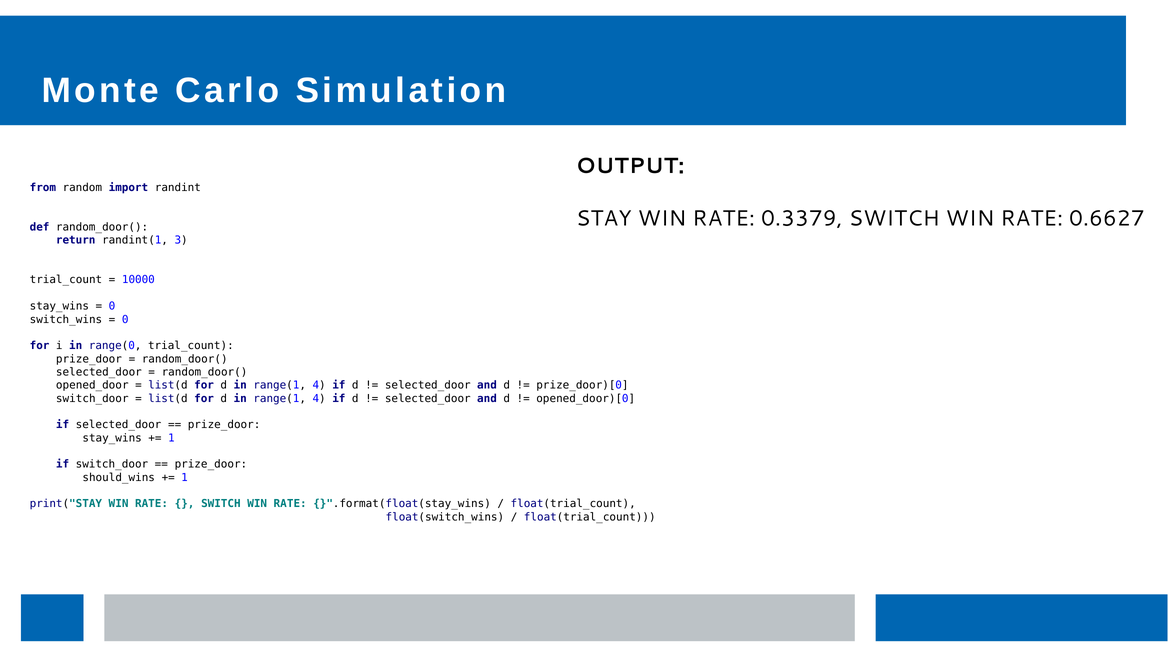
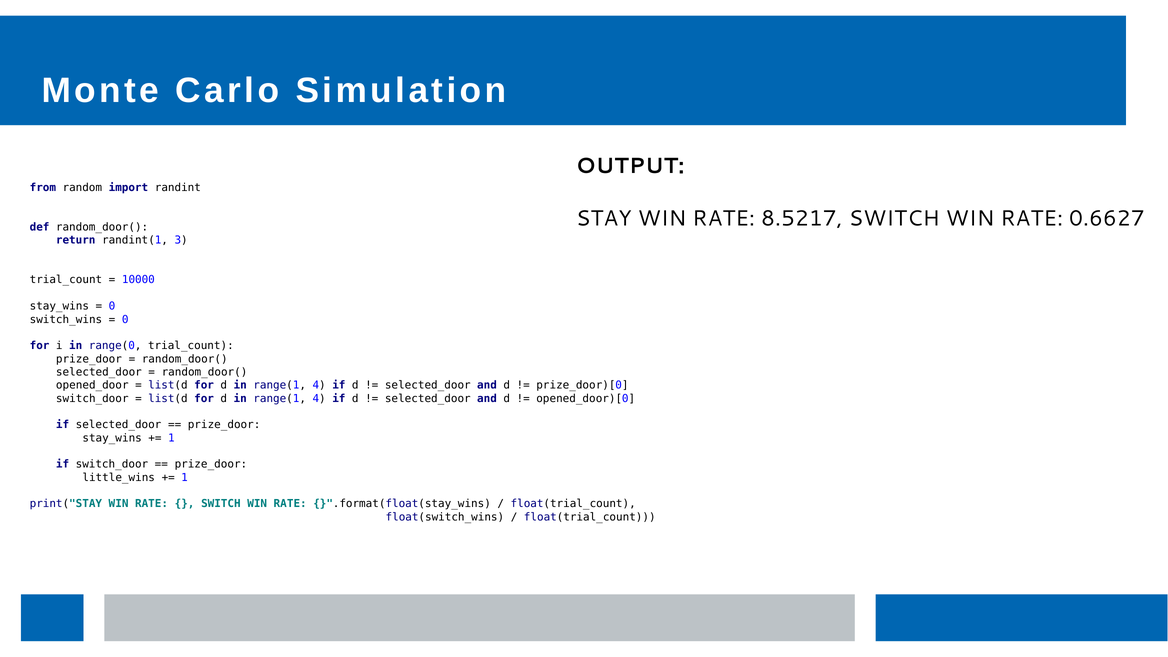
0.3379: 0.3379 -> 8.5217 (802, 218)
should_wins: should_wins -> little_wins (119, 477)
